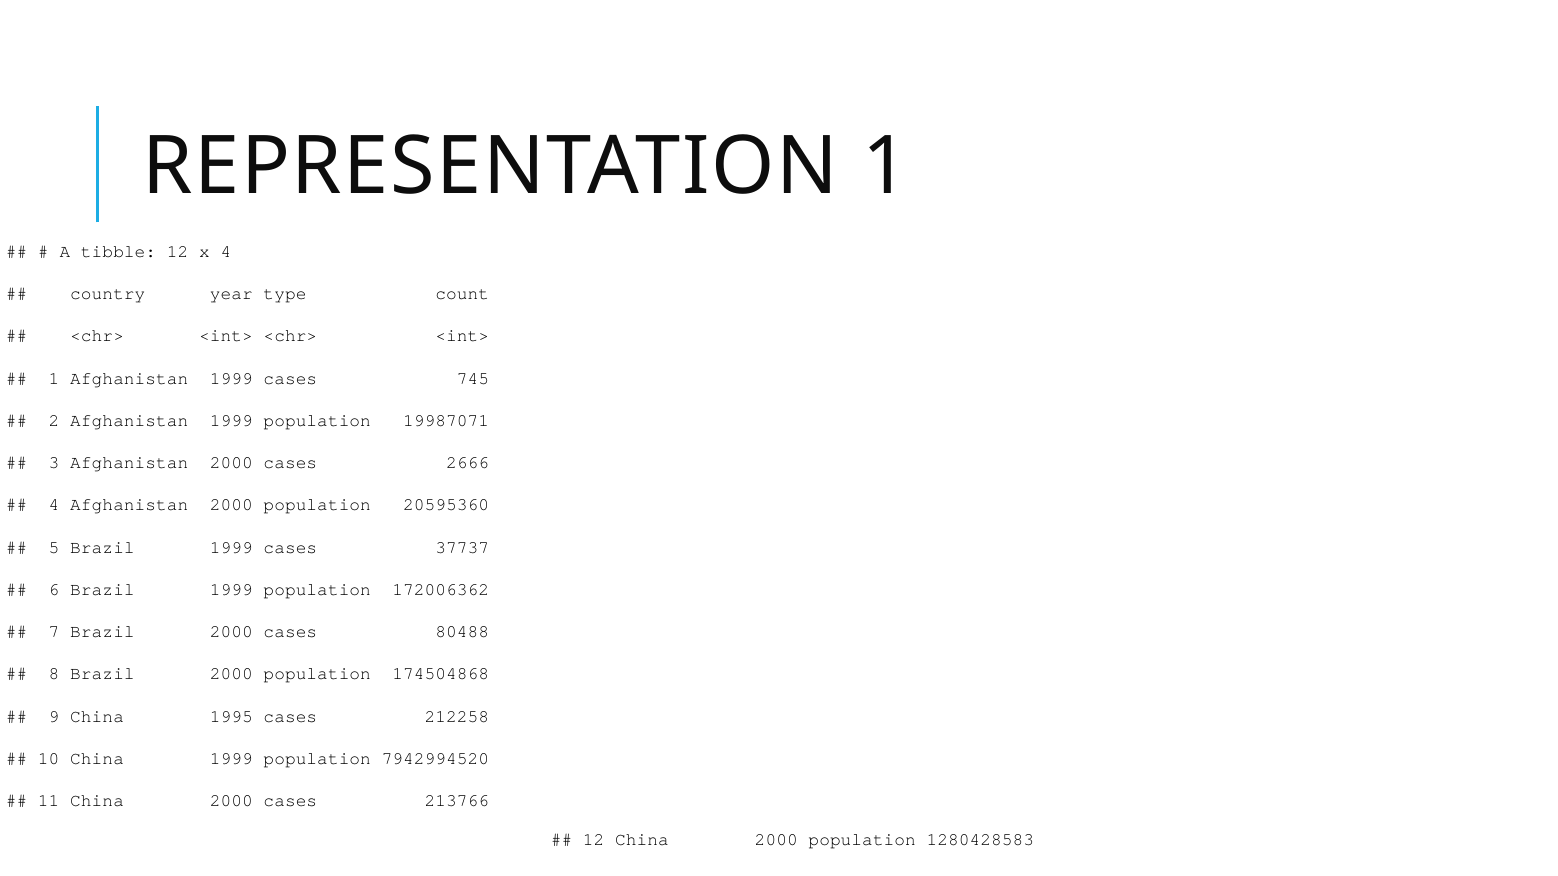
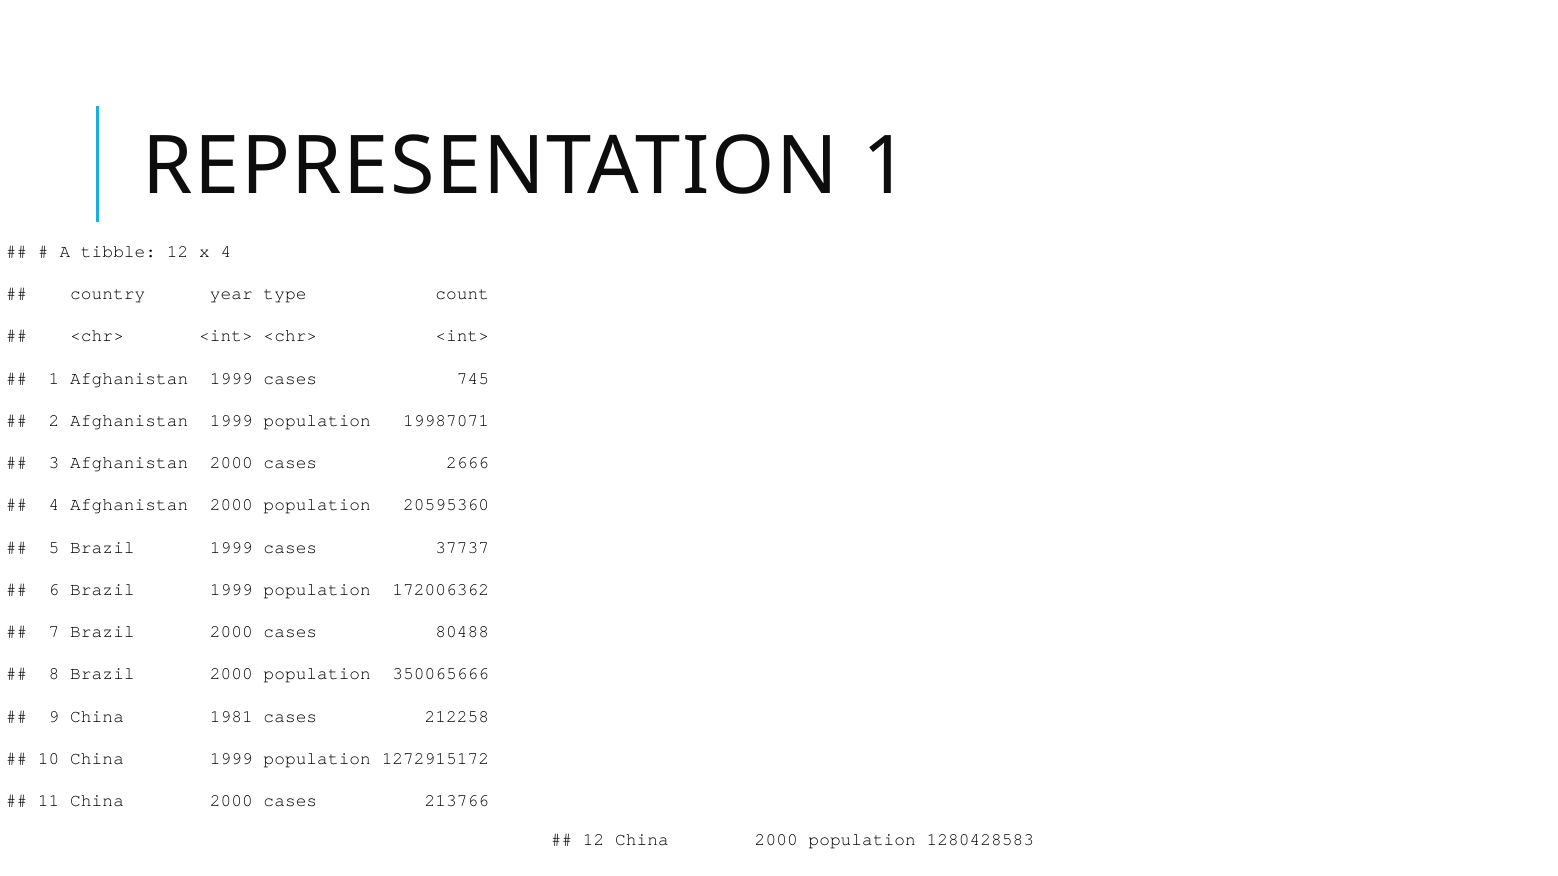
174504868: 174504868 -> 350065666 (441, 674)
1995: 1995 -> 1981 (231, 717)
7942994520: 7942994520 -> 1272915172 (435, 759)
